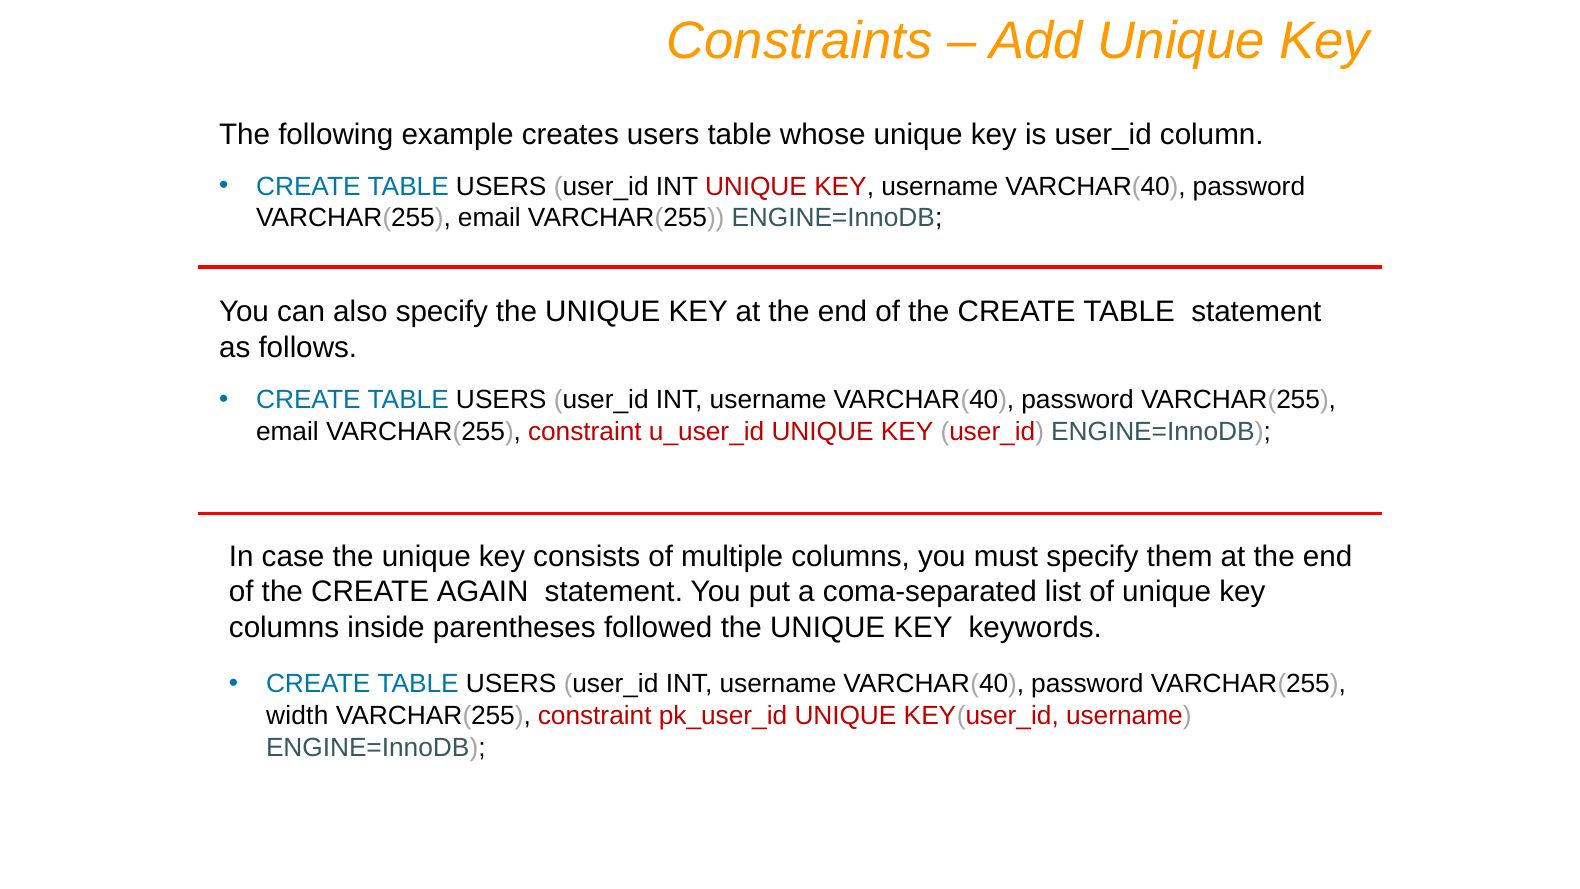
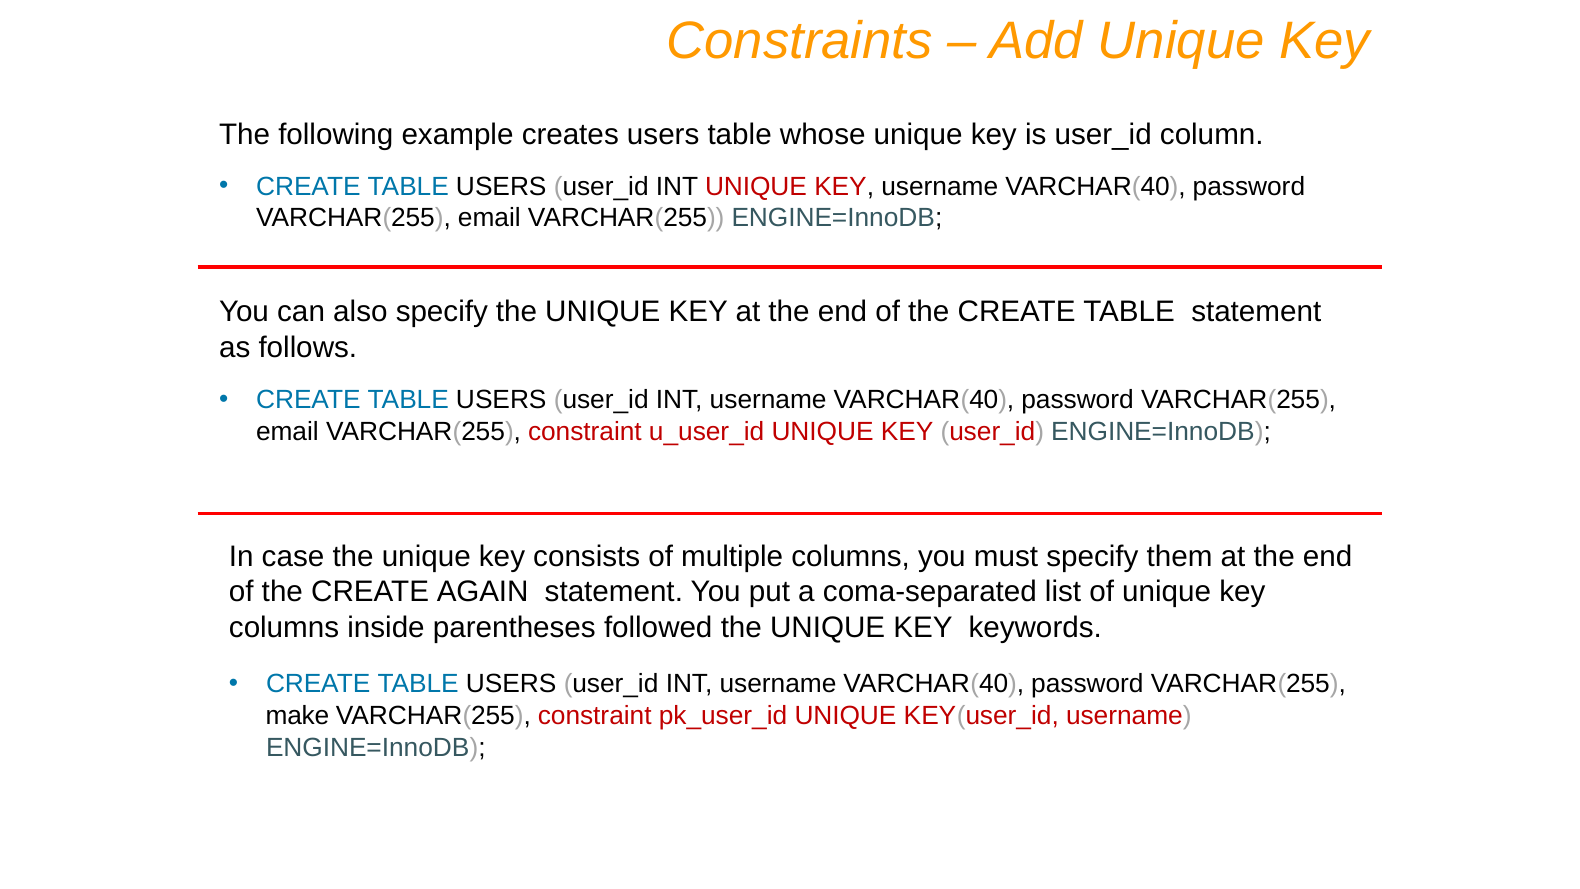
width: width -> make (297, 716)
